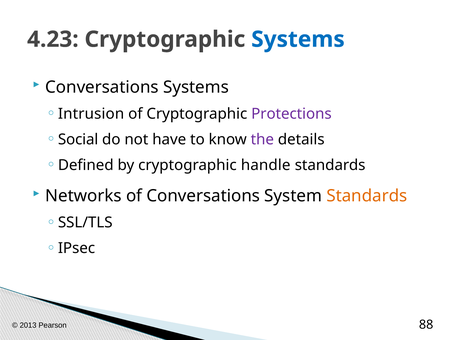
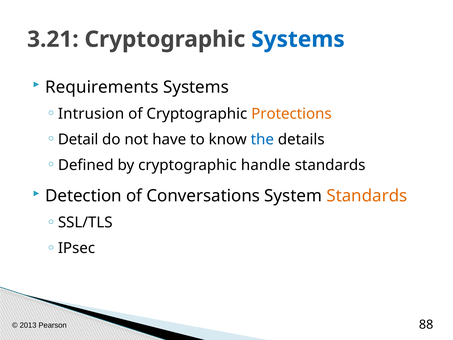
4.23: 4.23 -> 3.21 (53, 39)
Conversations: Conversations -> Requirements (102, 87)
Protections colour: purple -> orange (291, 114)
Social: Social -> Detail (78, 139)
the colour: purple -> blue (262, 139)
Networks: Networks -> Detection (83, 196)
